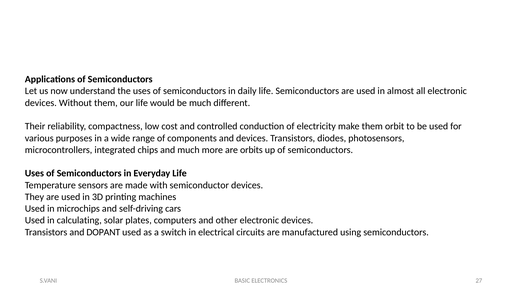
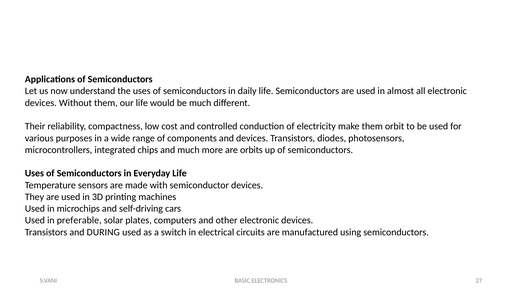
calculating: calculating -> preferable (79, 220)
DOPANT: DOPANT -> DURING (103, 232)
